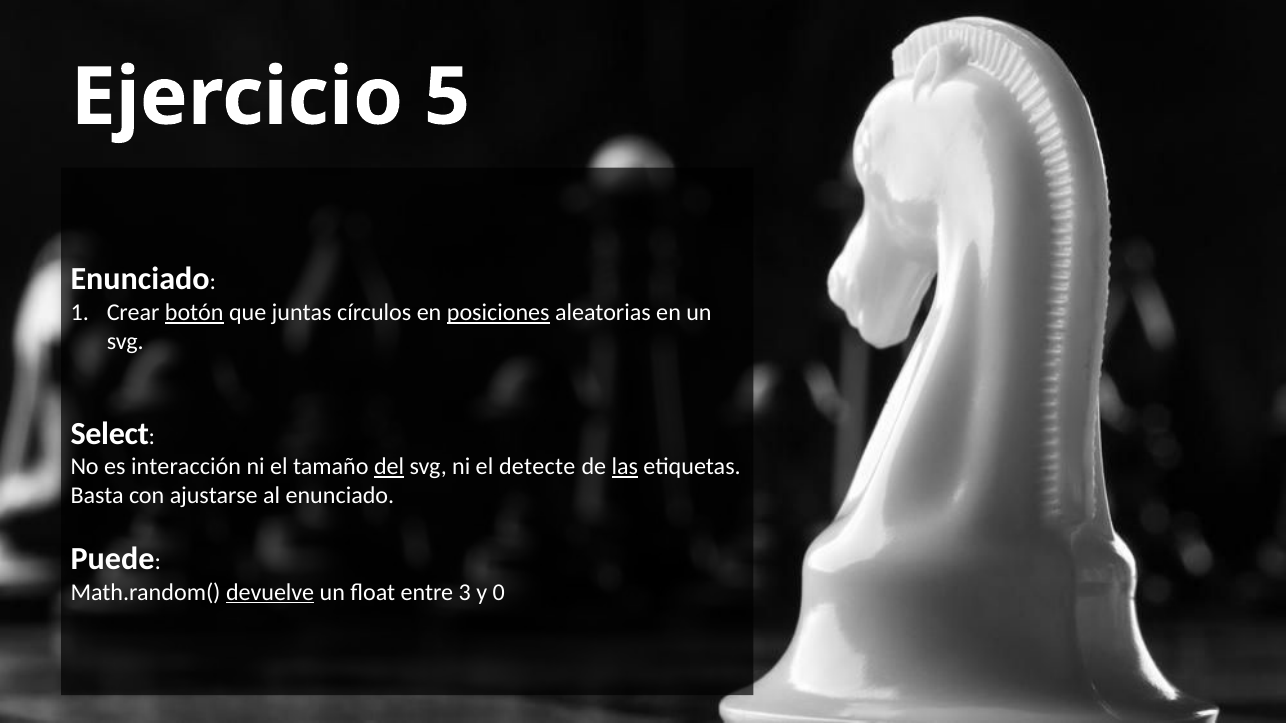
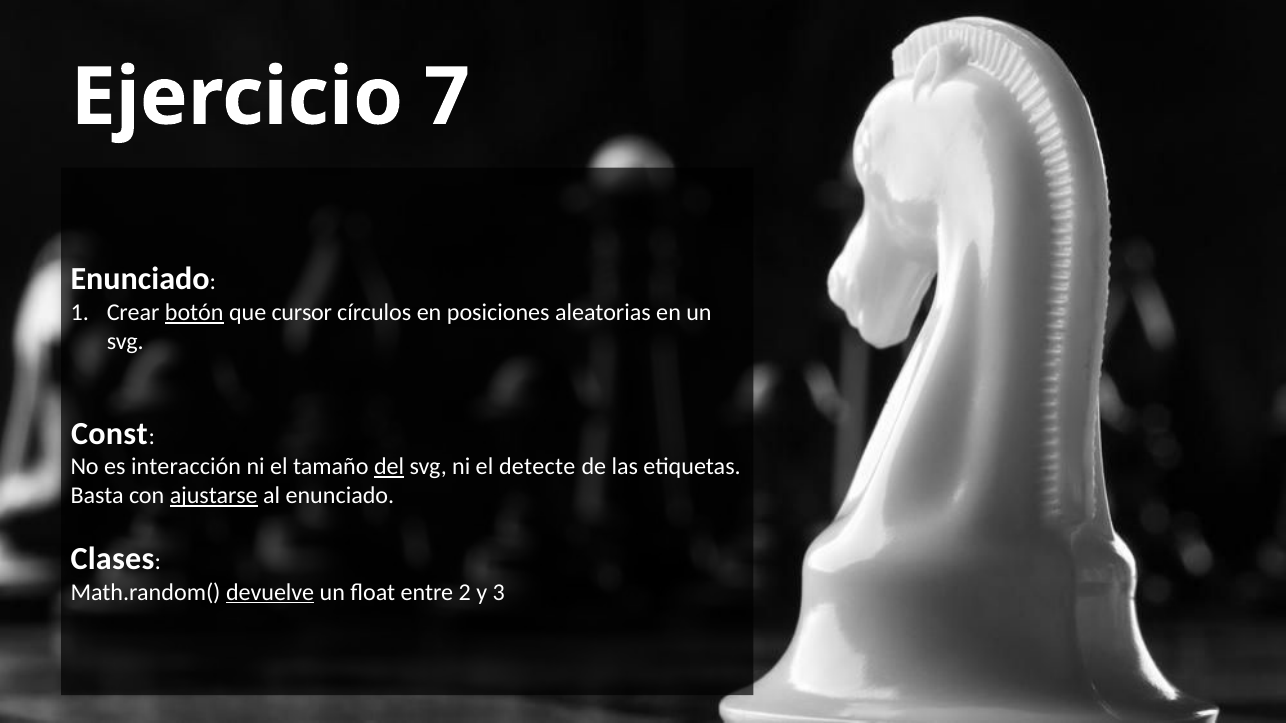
5: 5 -> 7 (447, 97)
juntas: juntas -> cursor (302, 313)
posiciones underline: present -> none (498, 313)
Select: Select -> Const (109, 434)
las underline: present -> none (625, 467)
ajustarse underline: none -> present (214, 496)
Puede: Puede -> Clases (112, 559)
entre 3: 3 -> 2 (465, 592)
0: 0 -> 3 (499, 592)
